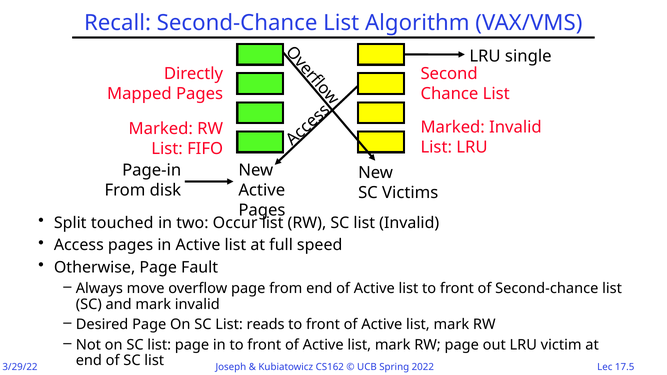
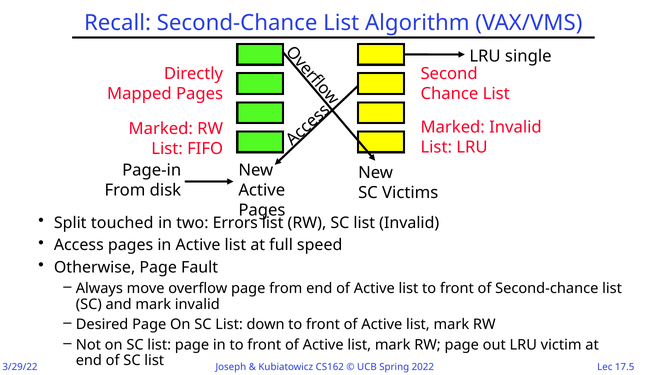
Occur: Occur -> Errors (235, 223)
reads: reads -> down (266, 325)
